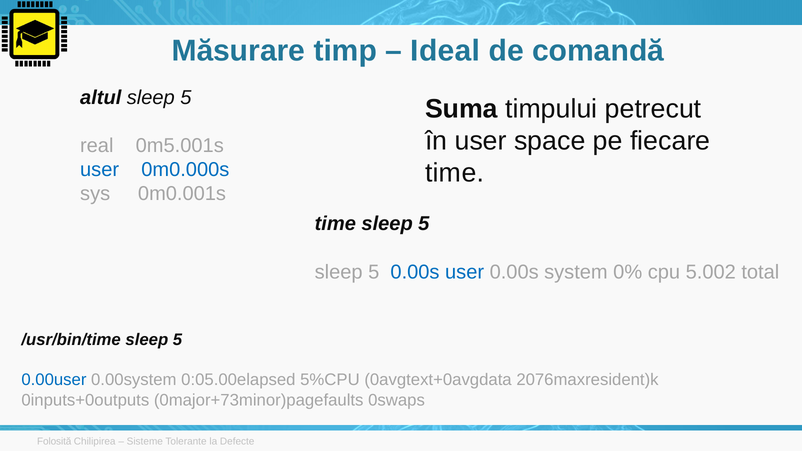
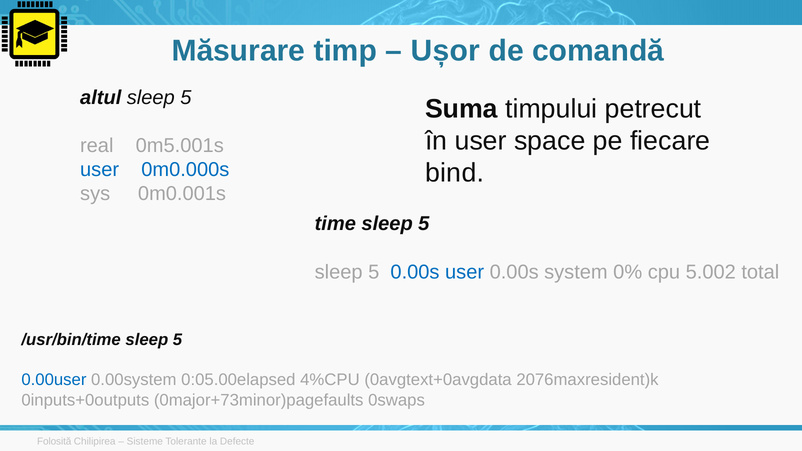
Ideal: Ideal -> Ușor (445, 51)
time: time -> bind (455, 173)
5%CPU: 5%CPU -> 4%CPU (330, 380)
